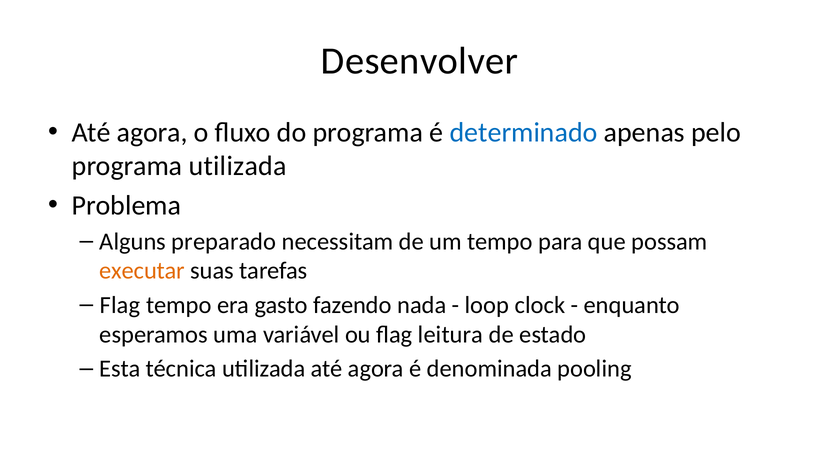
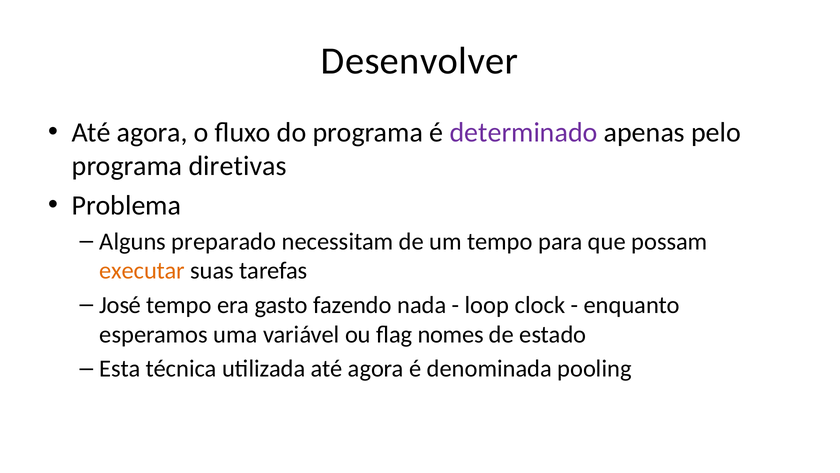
determinado colour: blue -> purple (524, 132)
programa utilizada: utilizada -> diretivas (238, 166)
Flag: Flag -> José (120, 305)
leitura: leitura -> nomes (451, 334)
